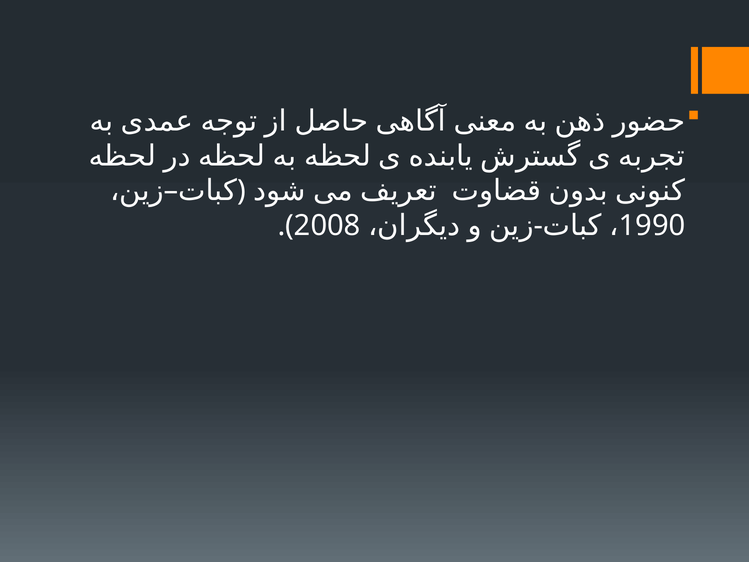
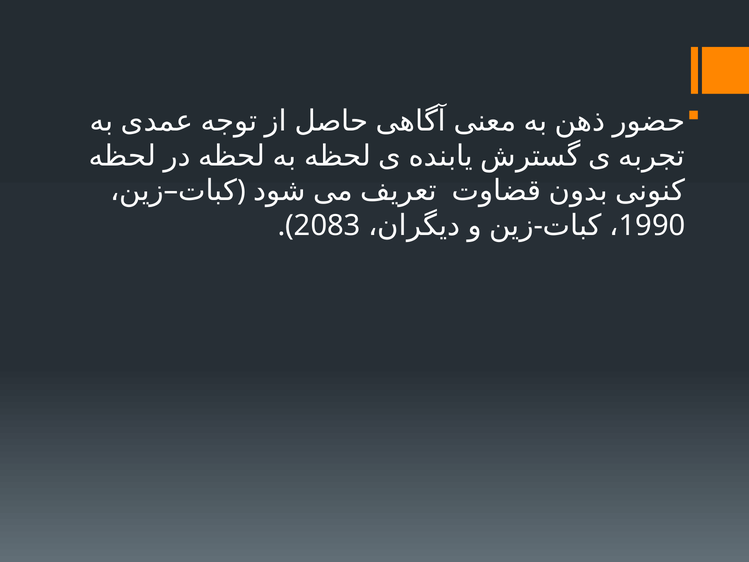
2008: 2008 -> 2083 (327, 226)
